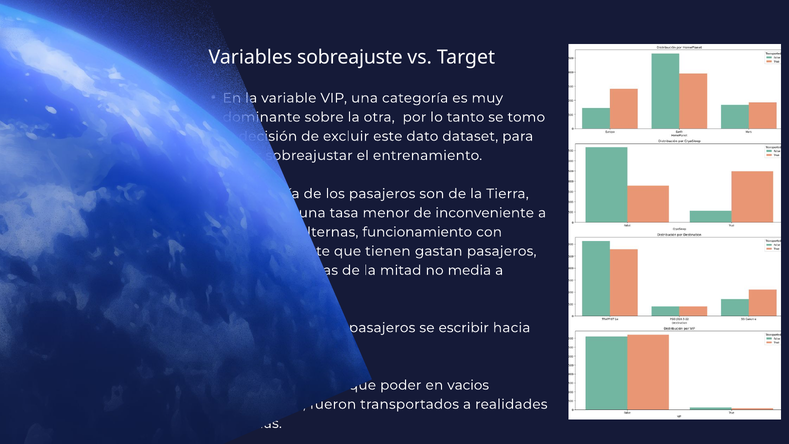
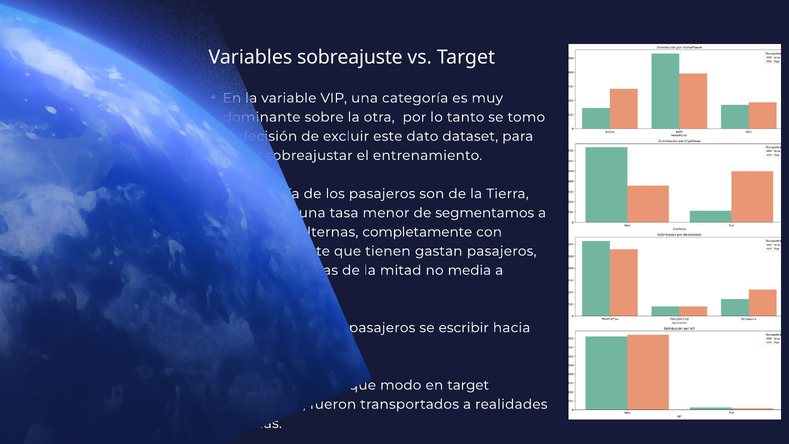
inconveniente: inconveniente -> segmentamos (485, 213)
funcionamiento: funcionamiento -> completamente (417, 232)
poder: poder -> modo (401, 385)
en vacios: vacios -> target (468, 385)
